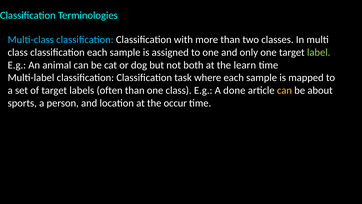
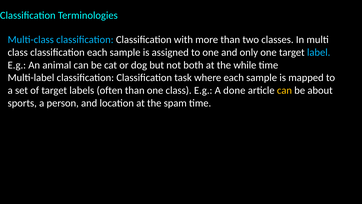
label colour: light green -> light blue (319, 52)
learn: learn -> while (245, 65)
occur: occur -> spam (175, 103)
